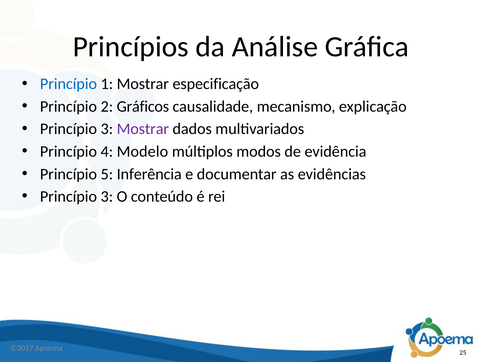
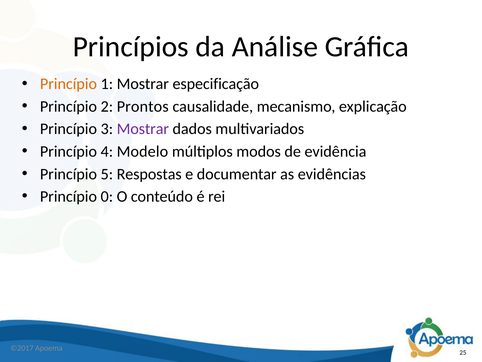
Princípio colour: blue -> orange (68, 84)
Gráficos: Gráficos -> Prontos (143, 106)
Inferência: Inferência -> Respostas (149, 174)
3: 3 -> 0 (107, 196)
